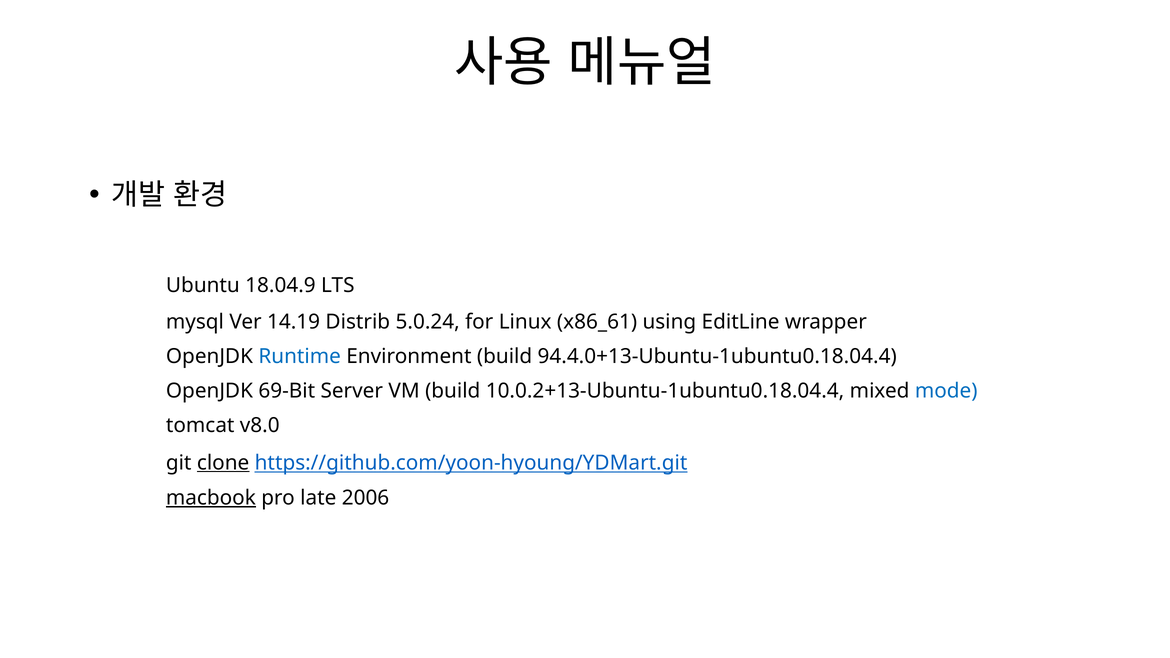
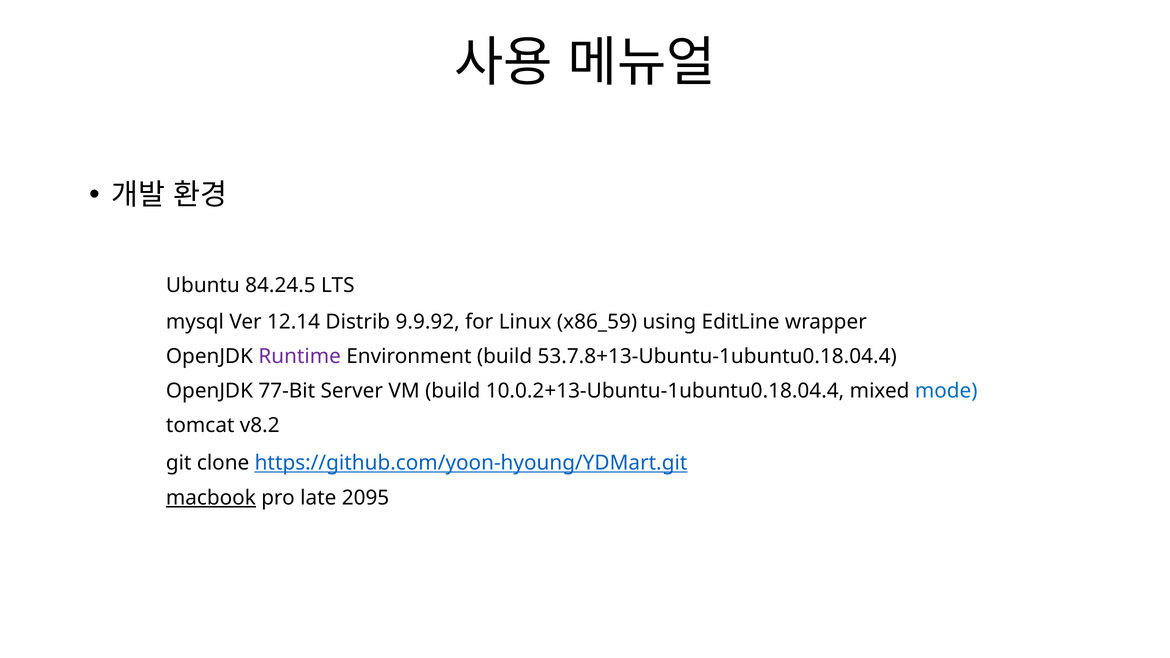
18.04.9: 18.04.9 -> 84.24.5 (280, 286)
14.19: 14.19 -> 12.14 (294, 322)
5.0.24: 5.0.24 -> 9.9.92 (428, 322)
x86_61: x86_61 -> x86_59 (597, 322)
Runtime colour: blue -> purple (300, 357)
94.4.0+13-Ubuntu-1ubuntu0.18.04.4: 94.4.0+13-Ubuntu-1ubuntu0.18.04.4 -> 53.7.8+13-Ubuntu-1ubuntu0.18.04.4 (717, 357)
69-Bit: 69-Bit -> 77-Bit (287, 391)
v8.0: v8.0 -> v8.2 (260, 426)
clone underline: present -> none (223, 463)
2006: 2006 -> 2095 (366, 498)
